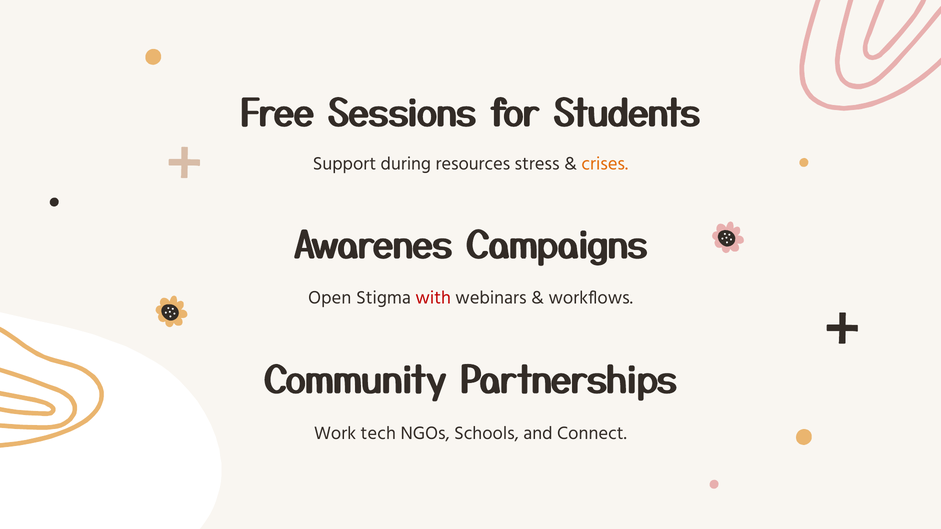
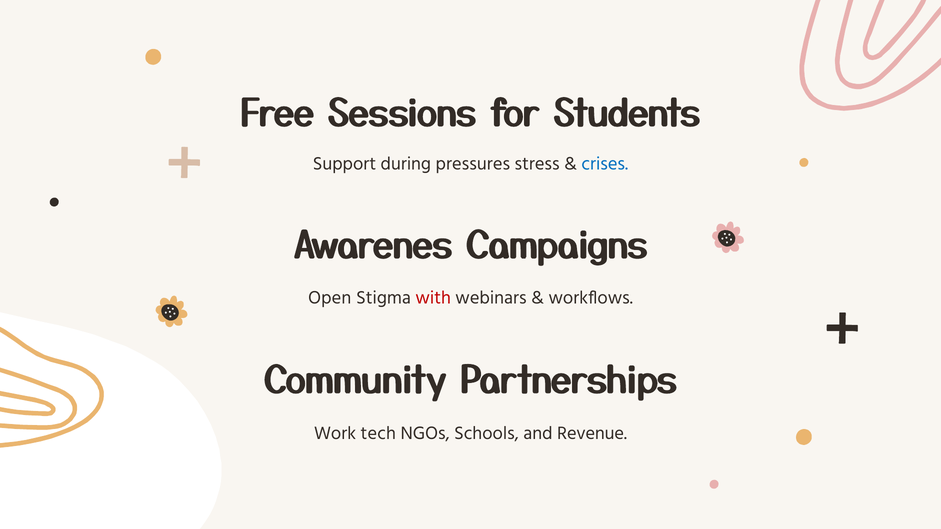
resources: resources -> pressures (473, 164)
crises colour: orange -> blue (605, 164)
Connect: Connect -> Revenue (592, 434)
